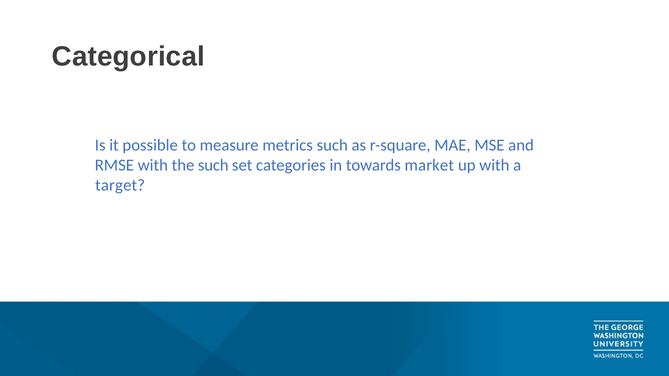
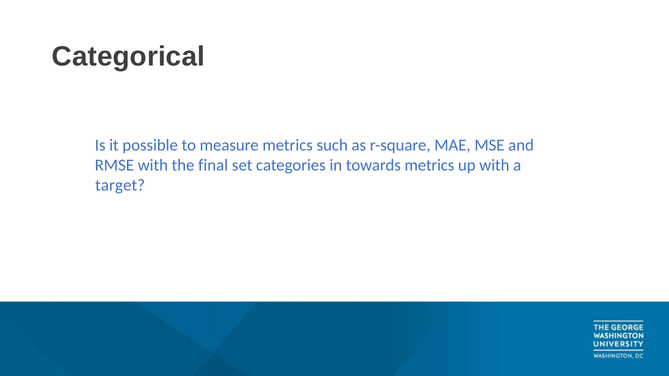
the such: such -> final (213, 165)
towards market: market -> metrics (429, 165)
